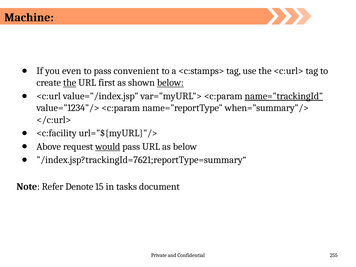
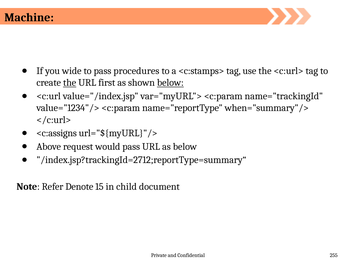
even: even -> wide (72, 71)
convenient: convenient -> procedures (136, 71)
name="trackingId underline: present -> none (284, 96)
<c:facility: <c:facility -> <c:assigns (57, 133)
would underline: present -> none (108, 147)
/index.jsp?trackingId=7621;reportType=summary“: /index.jsp?trackingId=7621;reportType=summary“ -> /index.jsp?trackingId=2712;reportType=summary“ (141, 160)
tasks: tasks -> child (127, 187)
